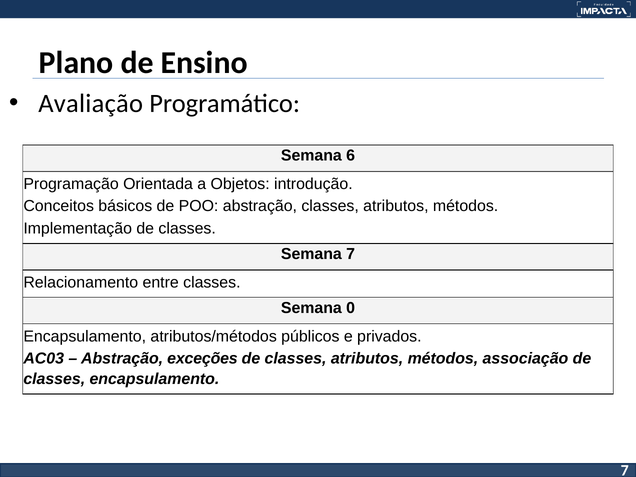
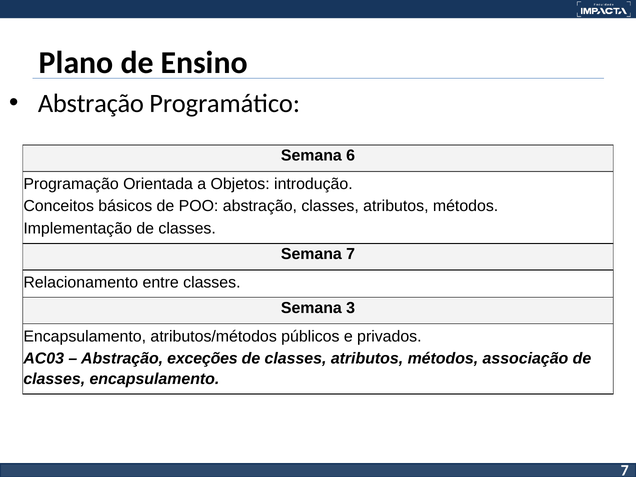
Avaliação: Avaliação -> Abstração (91, 104)
0: 0 -> 3 (351, 308)
